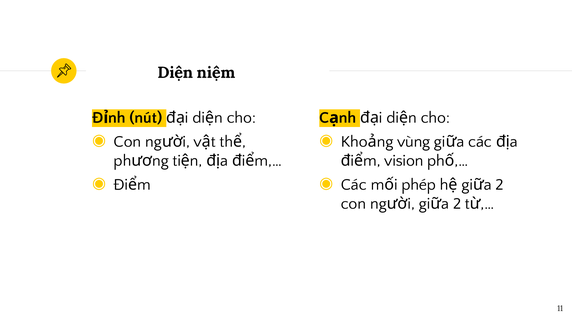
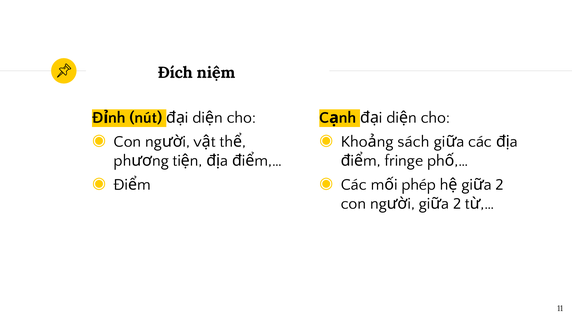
Diện: Diện -> Đích (175, 73)
vùng: vùng -> sách (414, 141)
vision: vision -> fringe (404, 161)
